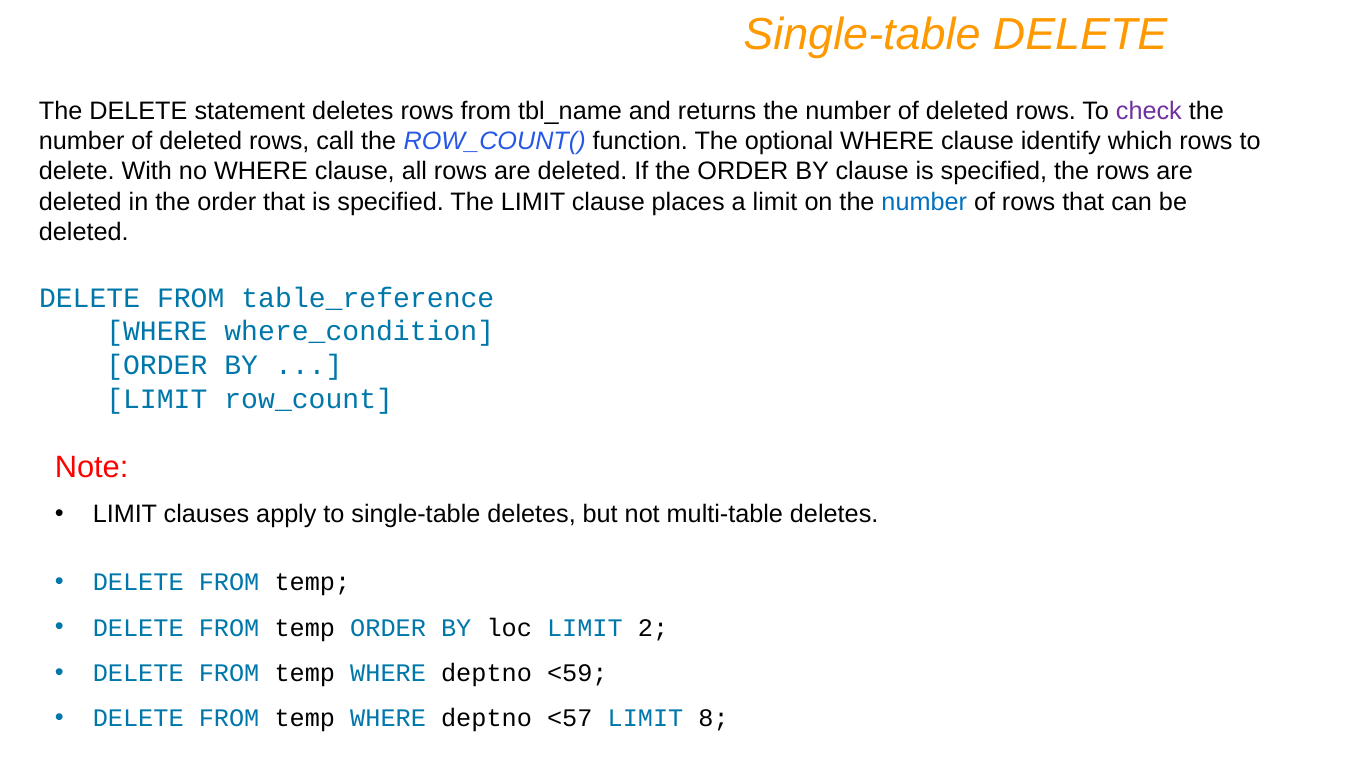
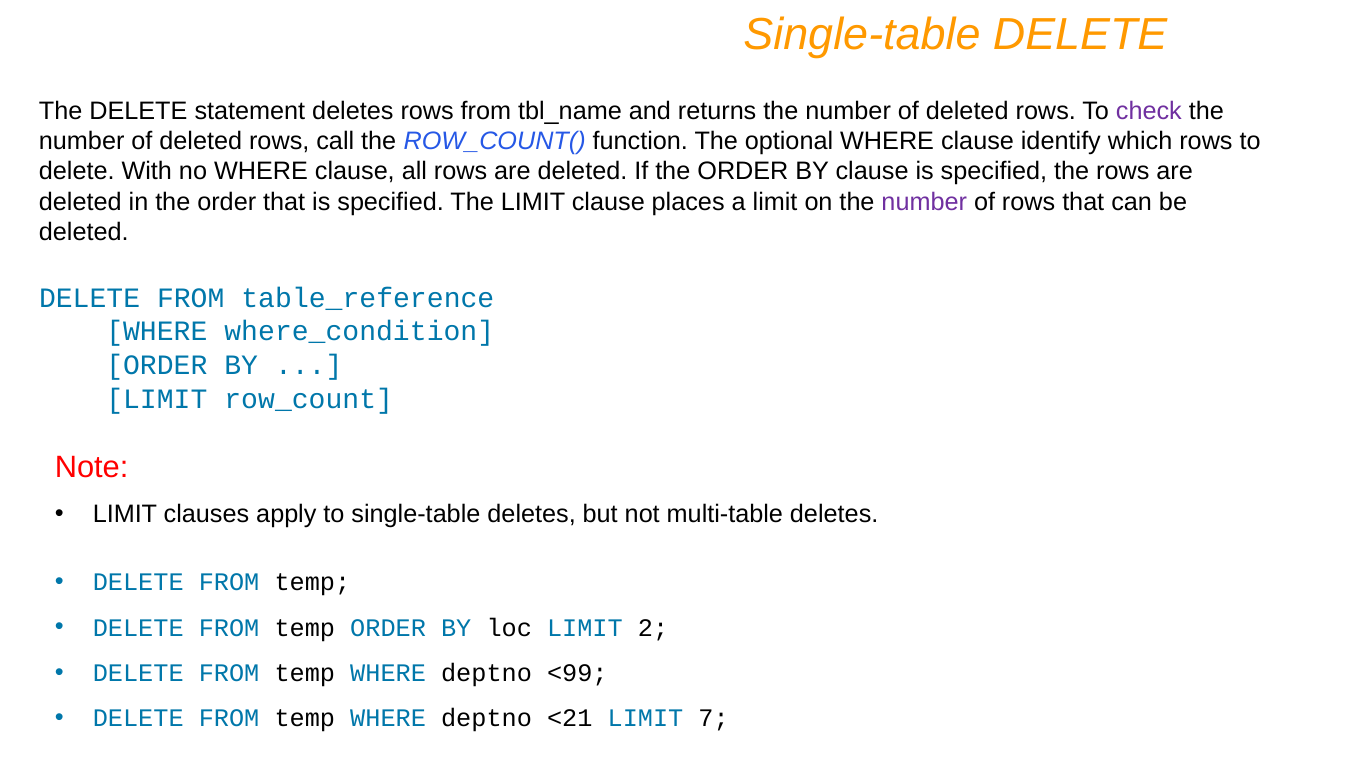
number colour: blue -> purple (924, 202)
<59: <59 -> <99 (577, 673)
<57: <57 -> <21 (570, 719)
8: 8 -> 7 (714, 719)
